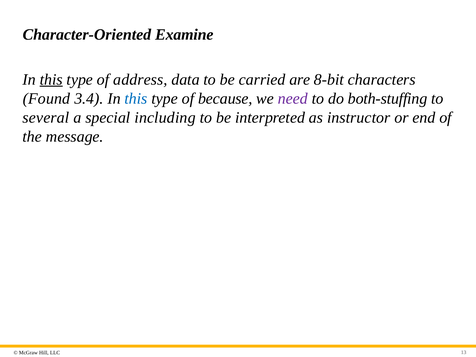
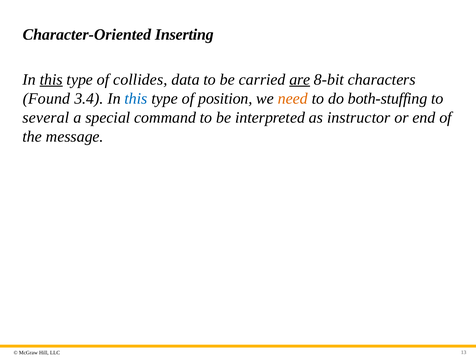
Examine: Examine -> Inserting (184, 35)
address: address -> collides (140, 79)
are underline: none -> present (300, 79)
because: because -> position (225, 99)
need colour: purple -> orange (293, 99)
including: including -> command (165, 118)
